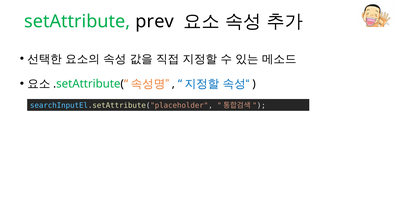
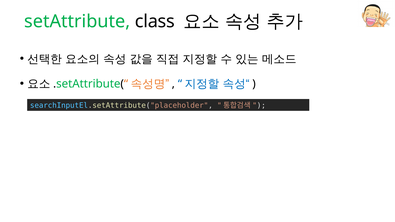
prev: prev -> class (155, 21)
